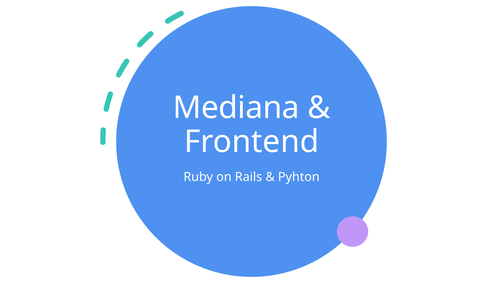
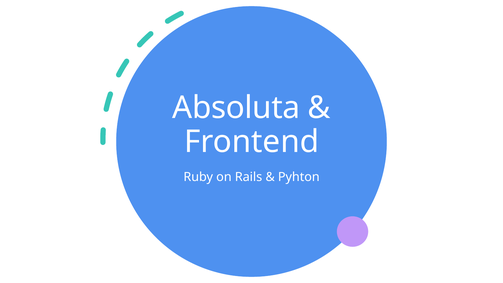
Mediana: Mediana -> Absoluta (236, 108)
